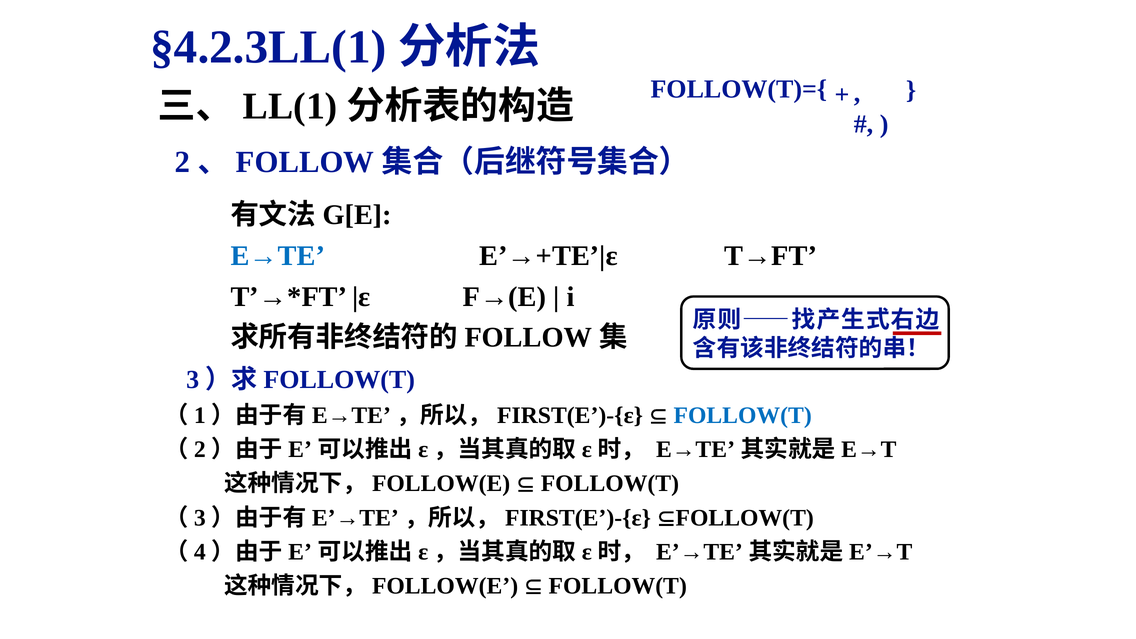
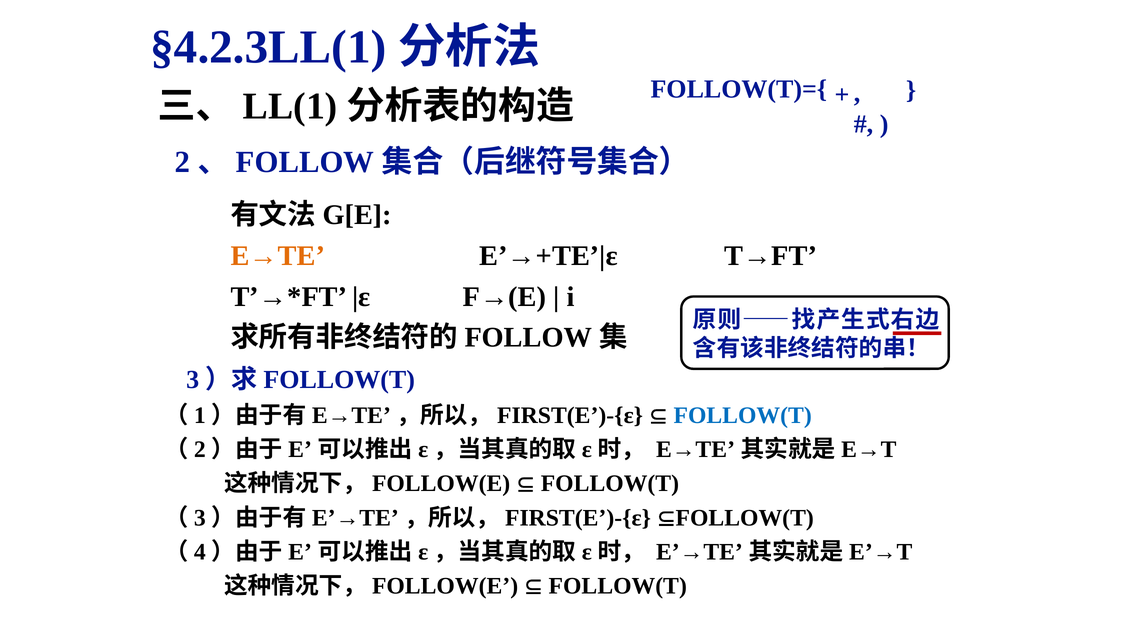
E→TE colour: blue -> orange (278, 256)
